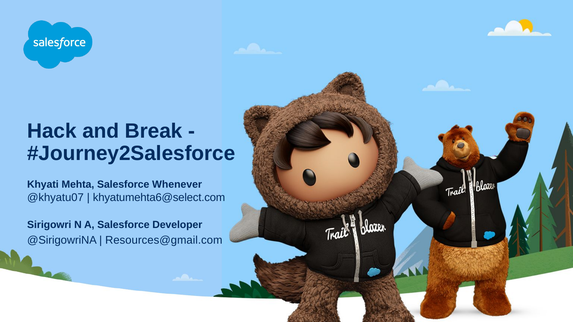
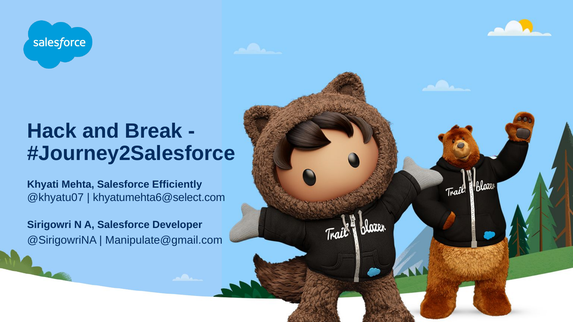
Whenever: Whenever -> Efficiently (177, 185)
Resources@gmail.com: Resources@gmail.com -> Manipulate@gmail.com (164, 240)
